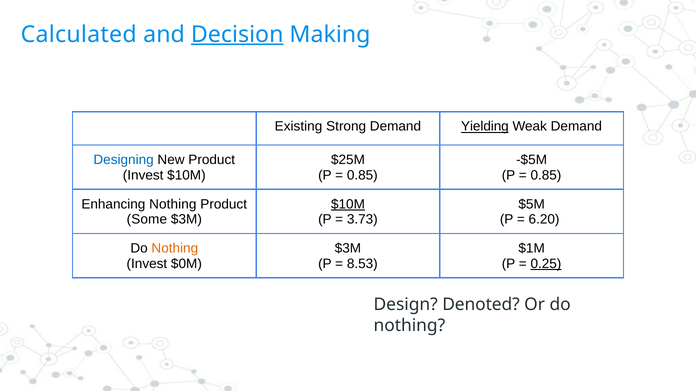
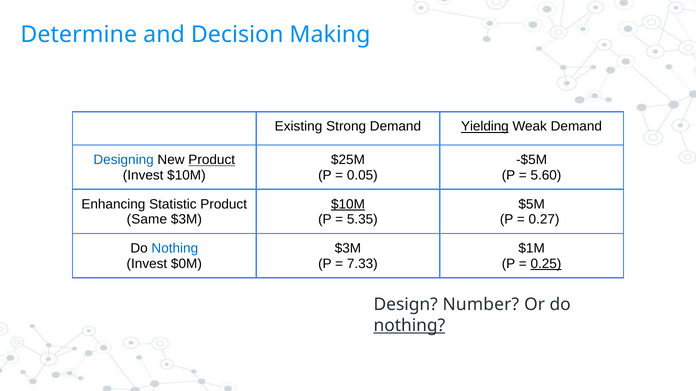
Calculated: Calculated -> Determine (79, 34)
Decision underline: present -> none (237, 34)
Product underline: none -> present (212, 160)
0.85: 0.85 -> 0.05 (362, 175)
0.85: 0.85 -> 5.60 (546, 175)
Enhancing Nothing: Nothing -> Statistic (173, 204)
Some: Some -> Same (147, 220)
3.73: 3.73 -> 5.35 (362, 220)
6.20: 6.20 -> 0.27 (544, 220)
Nothing colour: orange -> blue (175, 249)
8.53: 8.53 -> 7.33 (362, 264)
Denoted: Denoted -> Number (481, 305)
nothing underline: none -> present (409, 326)
